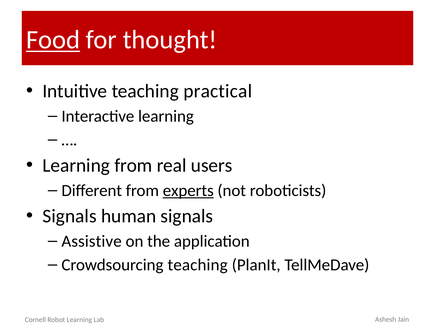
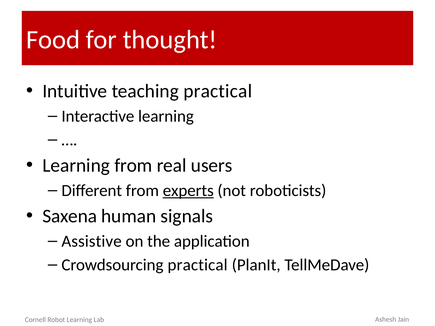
Food underline: present -> none (53, 40)
Signals: Signals -> Saxena (70, 216)
Crowdsourcing teaching: teaching -> practical (198, 265)
